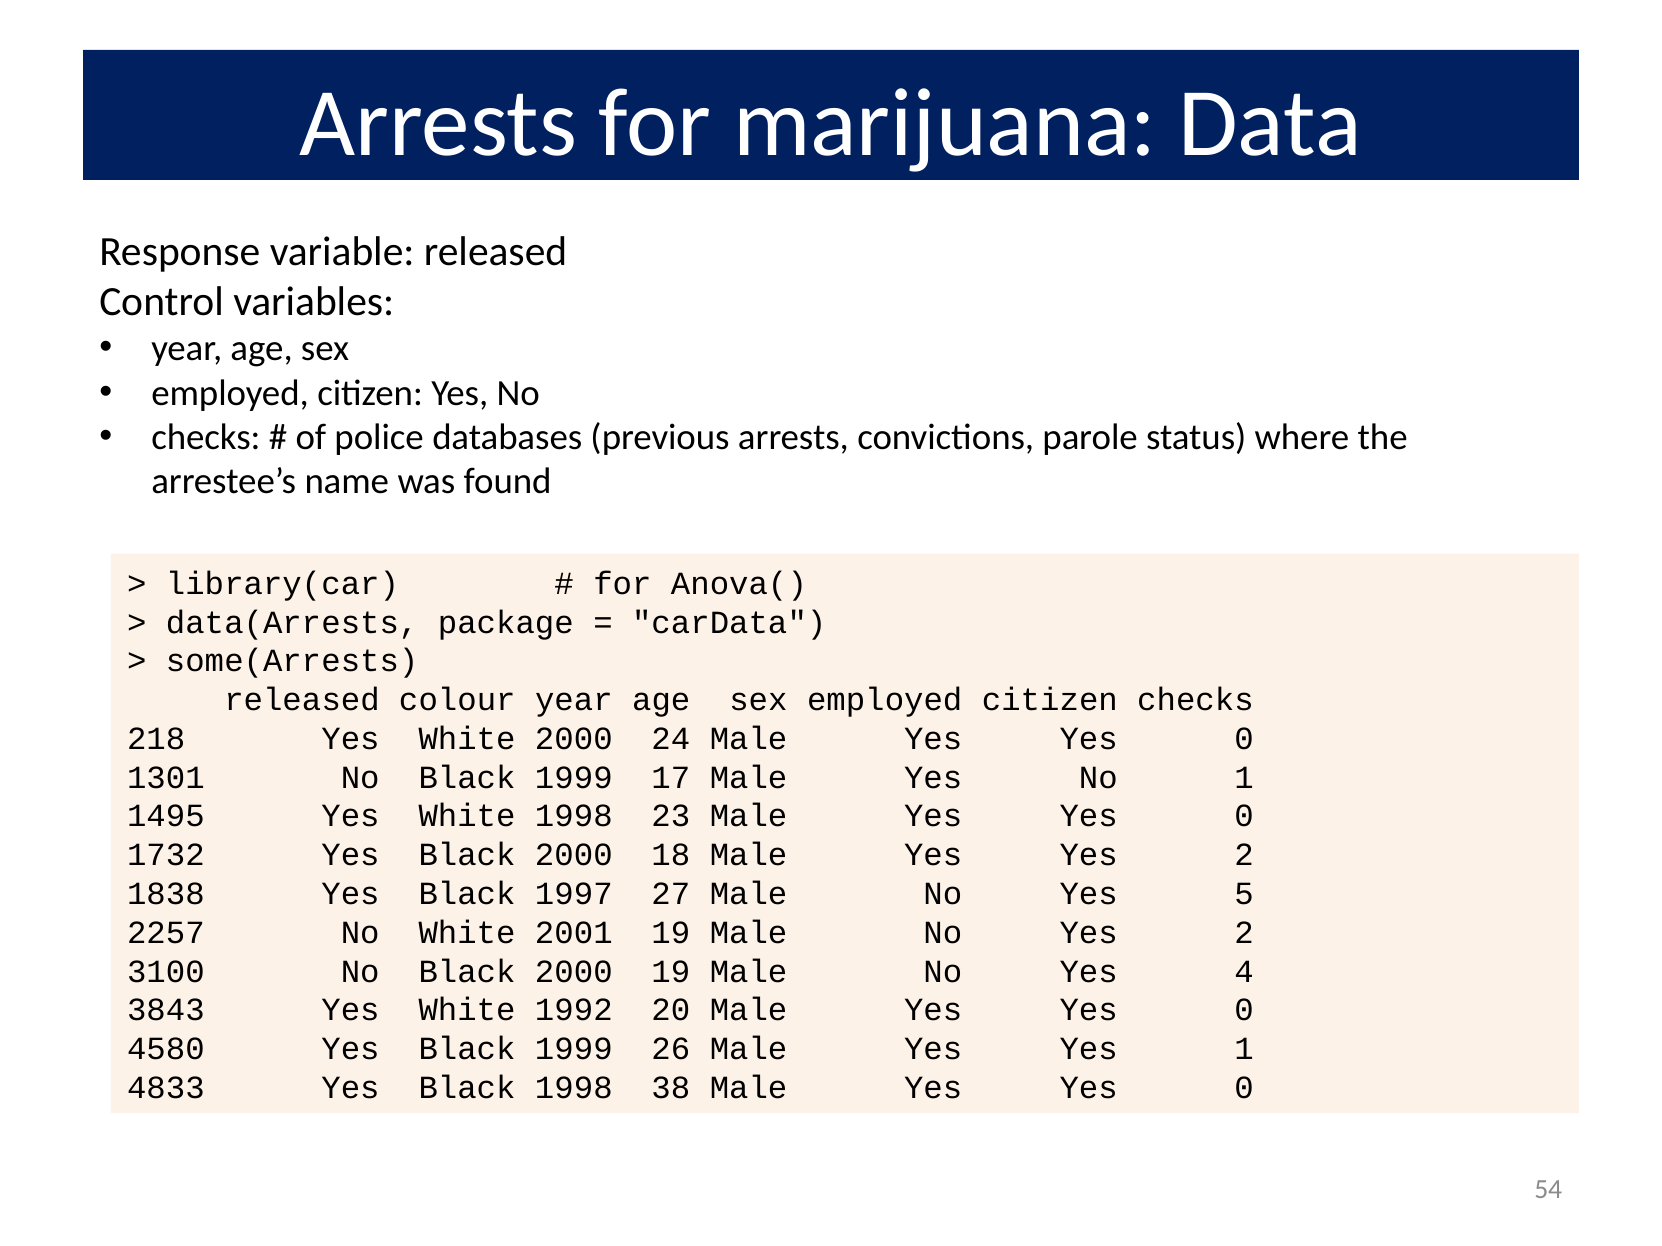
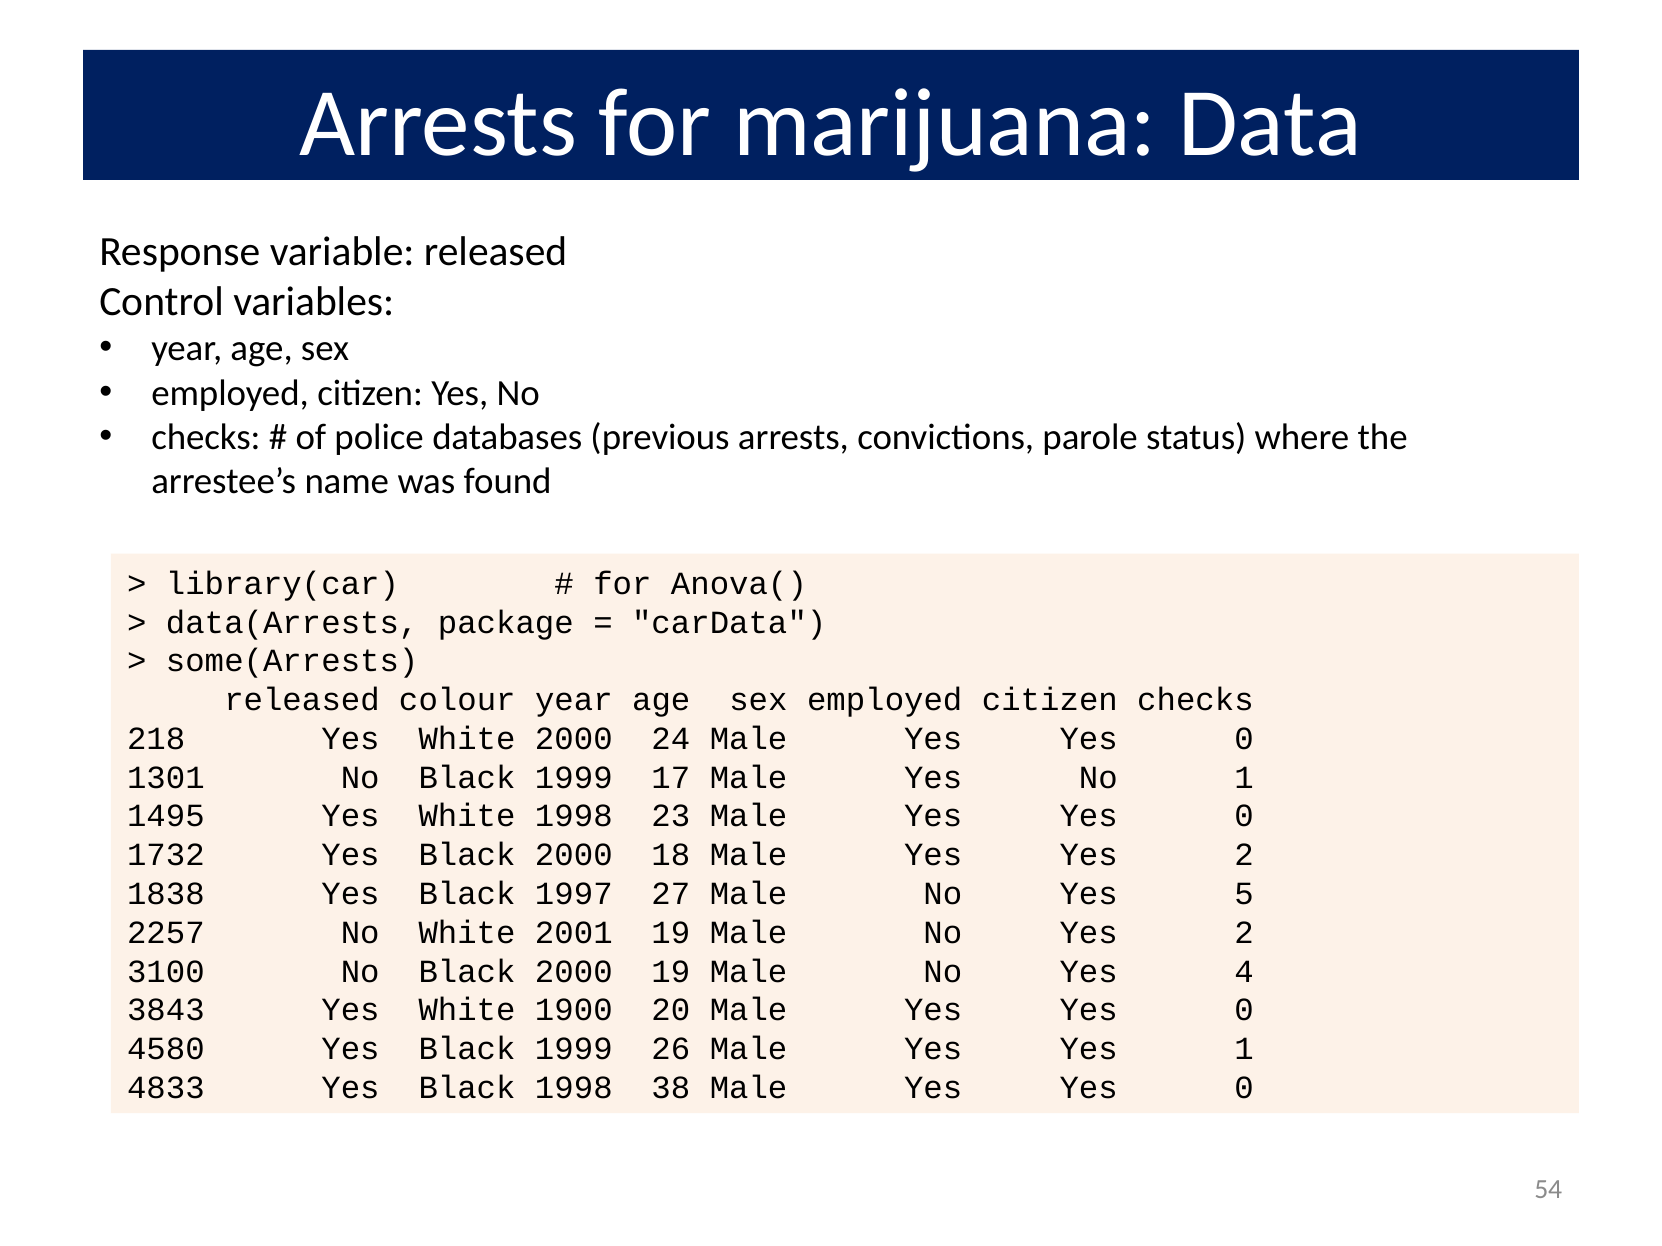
1992: 1992 -> 1900 (574, 1011)
